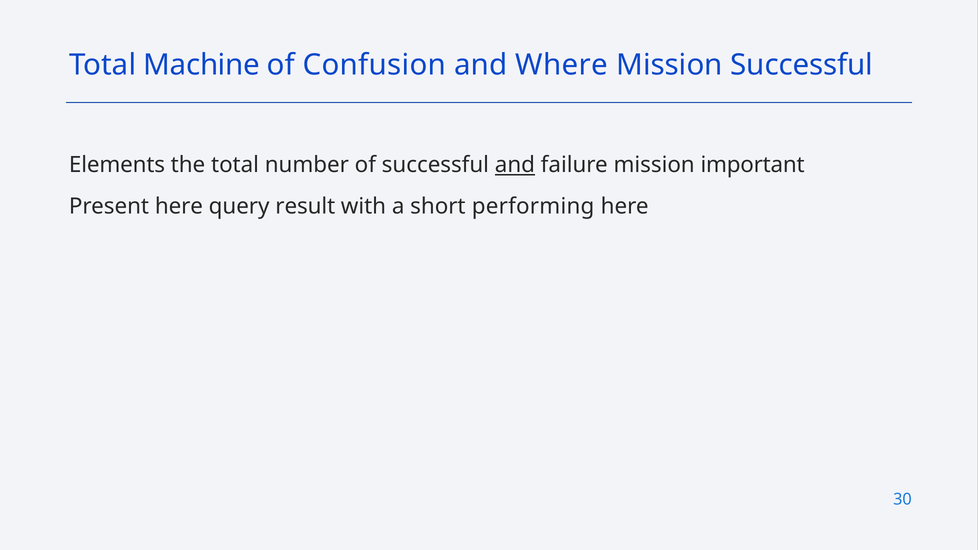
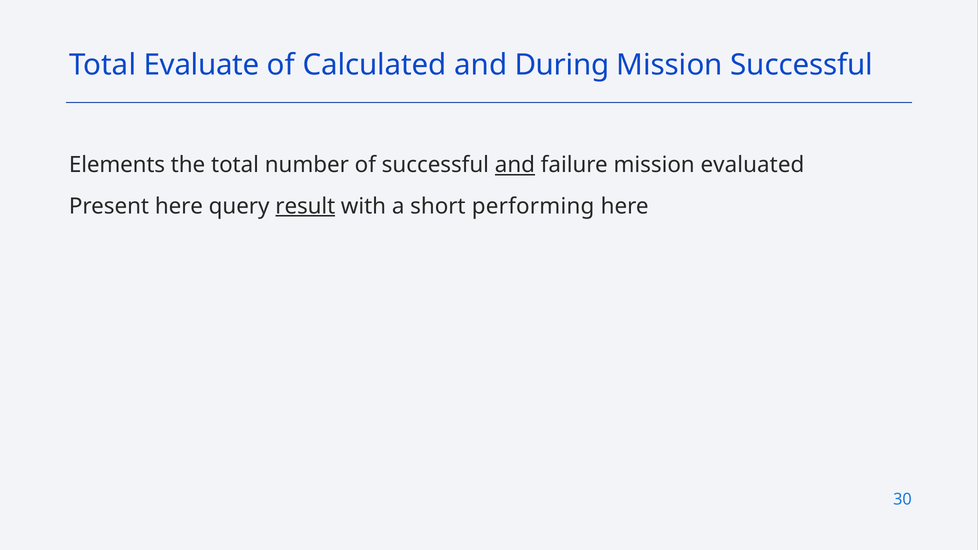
Machine: Machine -> Evaluate (202, 65)
Confusion: Confusion -> Calculated (375, 65)
Where: Where -> During (562, 65)
important: important -> evaluated (752, 165)
result underline: none -> present (305, 206)
